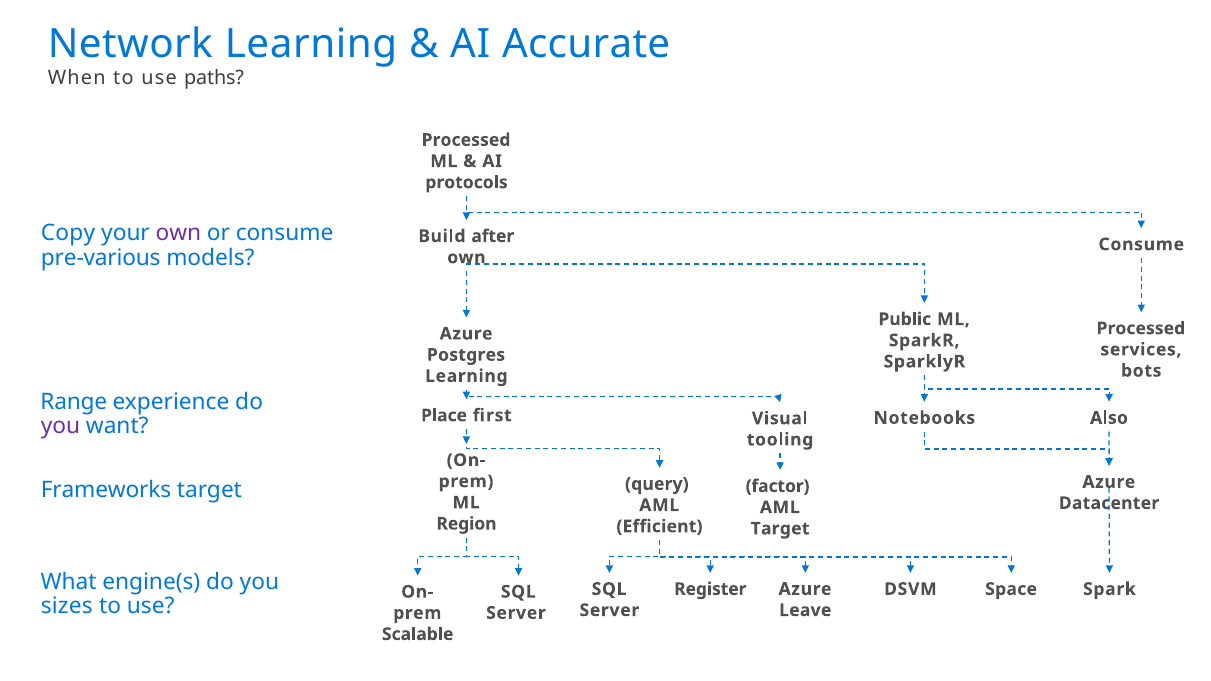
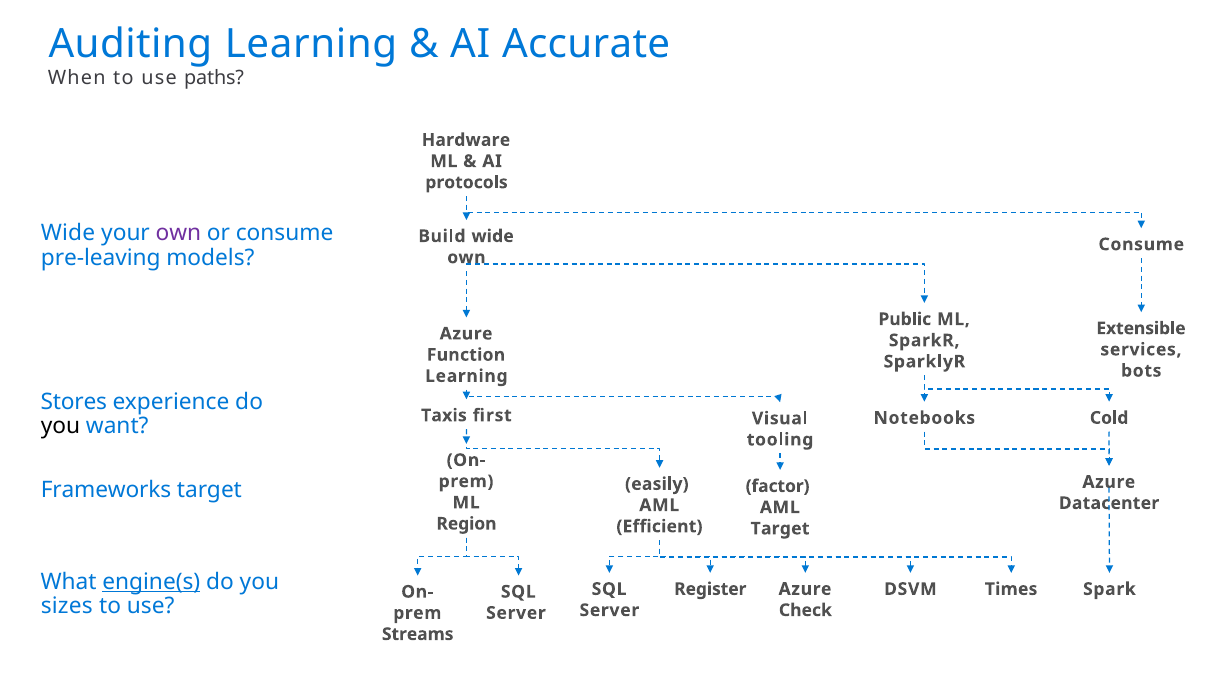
Network: Network -> Auditing (130, 44)
Processed: Processed -> Hardware (466, 140)
Copy: Copy -> Wide (68, 233)
Build after: after -> wide (493, 236)
pre-various: pre-various -> pre-leaving (101, 258)
Processed: Processed -> Extensible (1141, 328)
Postgres: Postgres -> Function (466, 355)
Range: Range -> Stores (74, 402)
Place: Place -> Taxis (444, 416)
Also: Also -> Cold (1109, 418)
you colour: purple -> black (60, 426)
query: query -> easily (657, 484)
engine(s underline: none -> present (151, 582)
Space: Space -> Times (1011, 589)
Leave: Leave -> Check (805, 610)
Scalable: Scalable -> Streams (418, 634)
